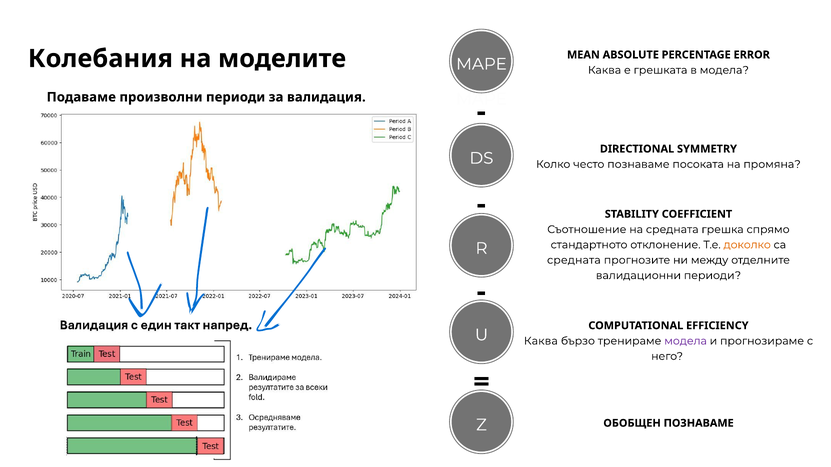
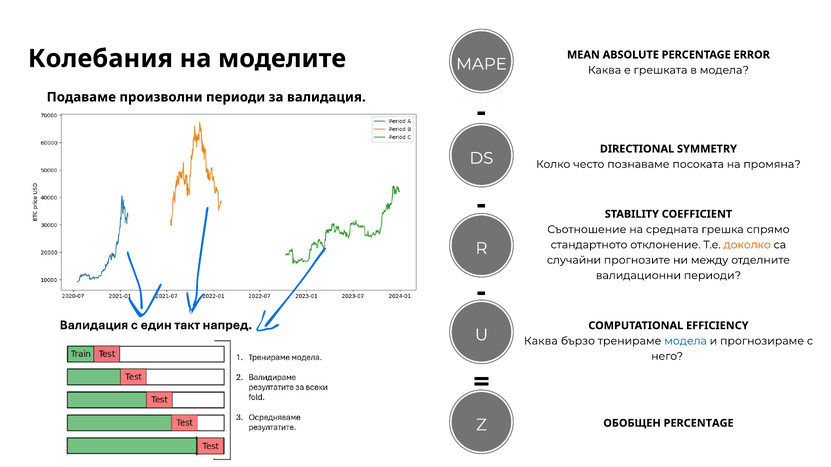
средната: средната -> случайни (574, 260)
модела colour: purple -> blue (686, 341)
ОБОБЩЕН ПОЗНАВАМЕ: ПОЗНАВАМЕ -> PERCENTAGE (699, 424)
